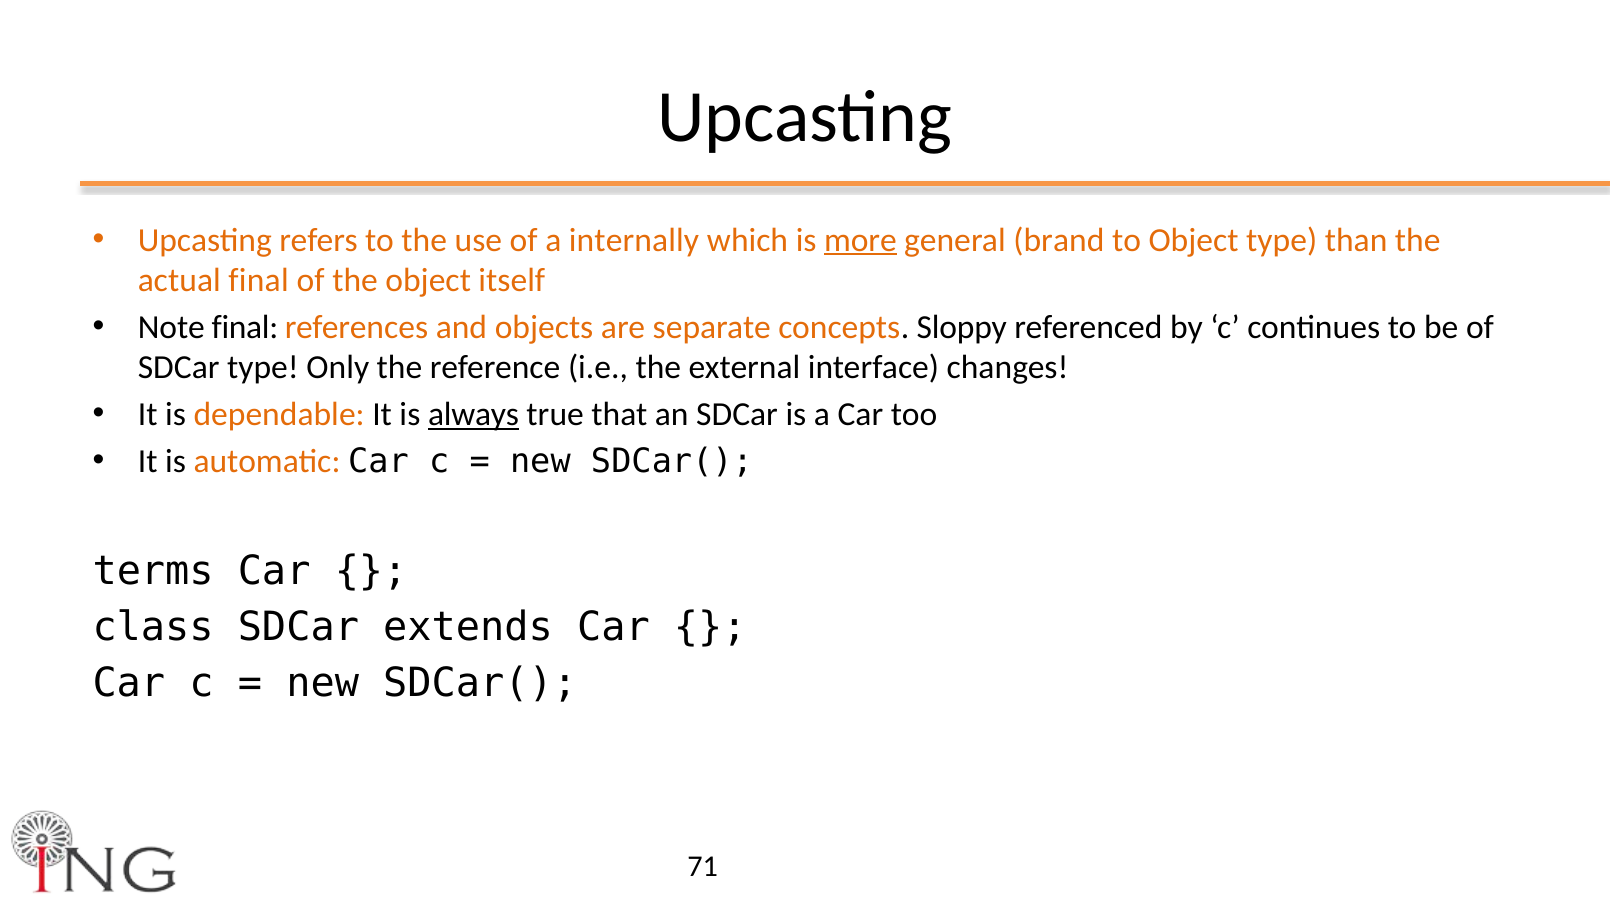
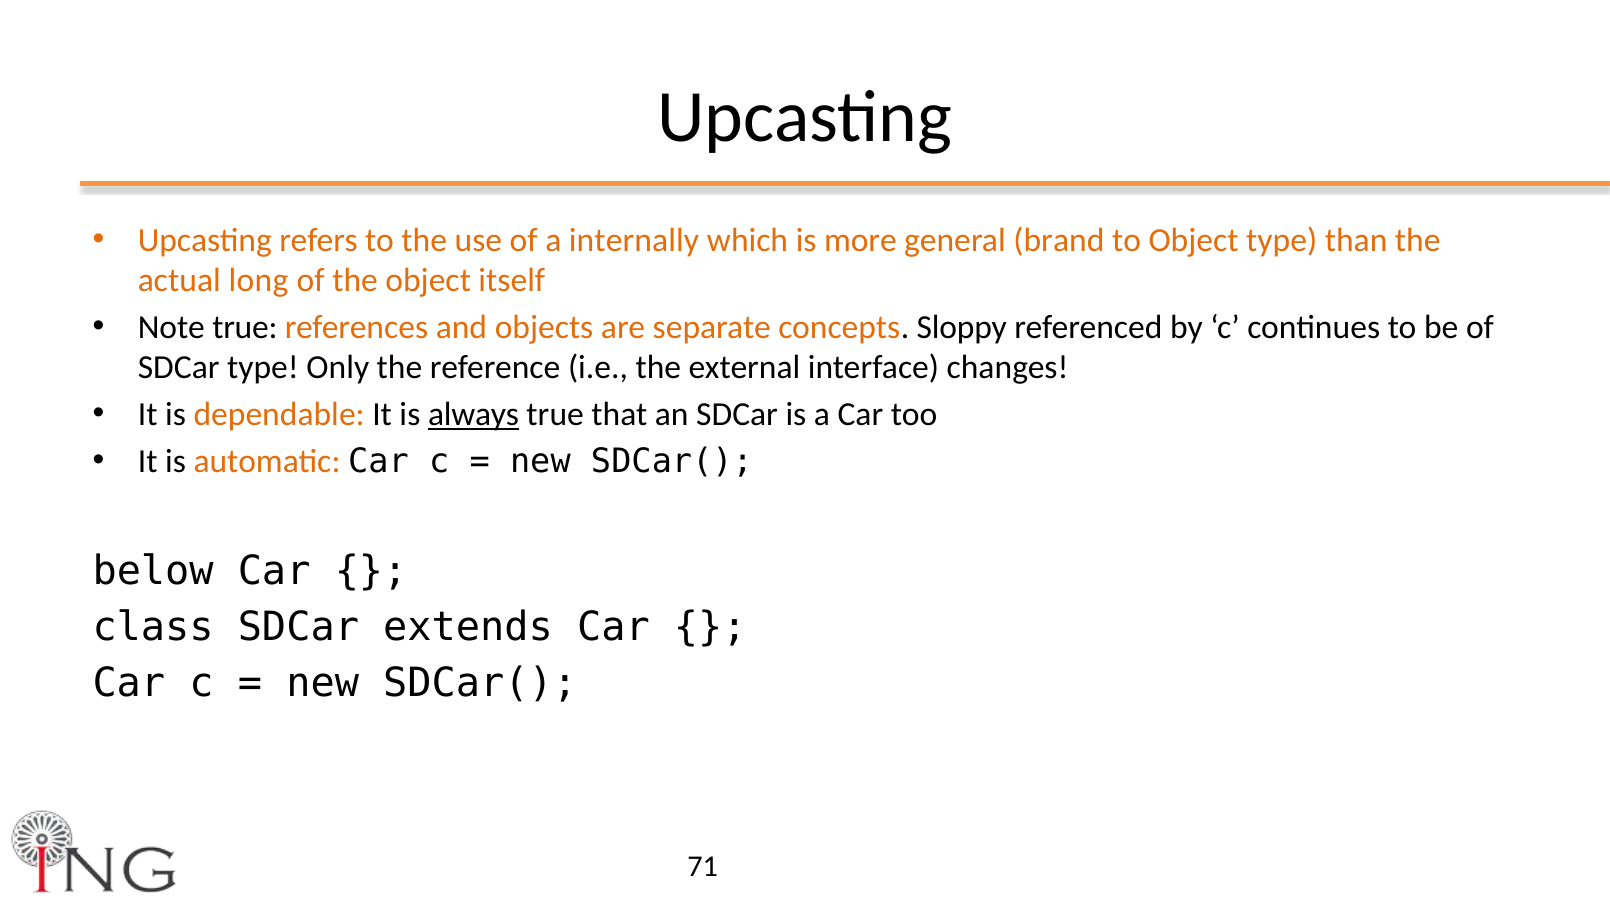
more underline: present -> none (860, 240)
actual final: final -> long (259, 280)
Note final: final -> true (245, 327)
terms: terms -> below (153, 571)
